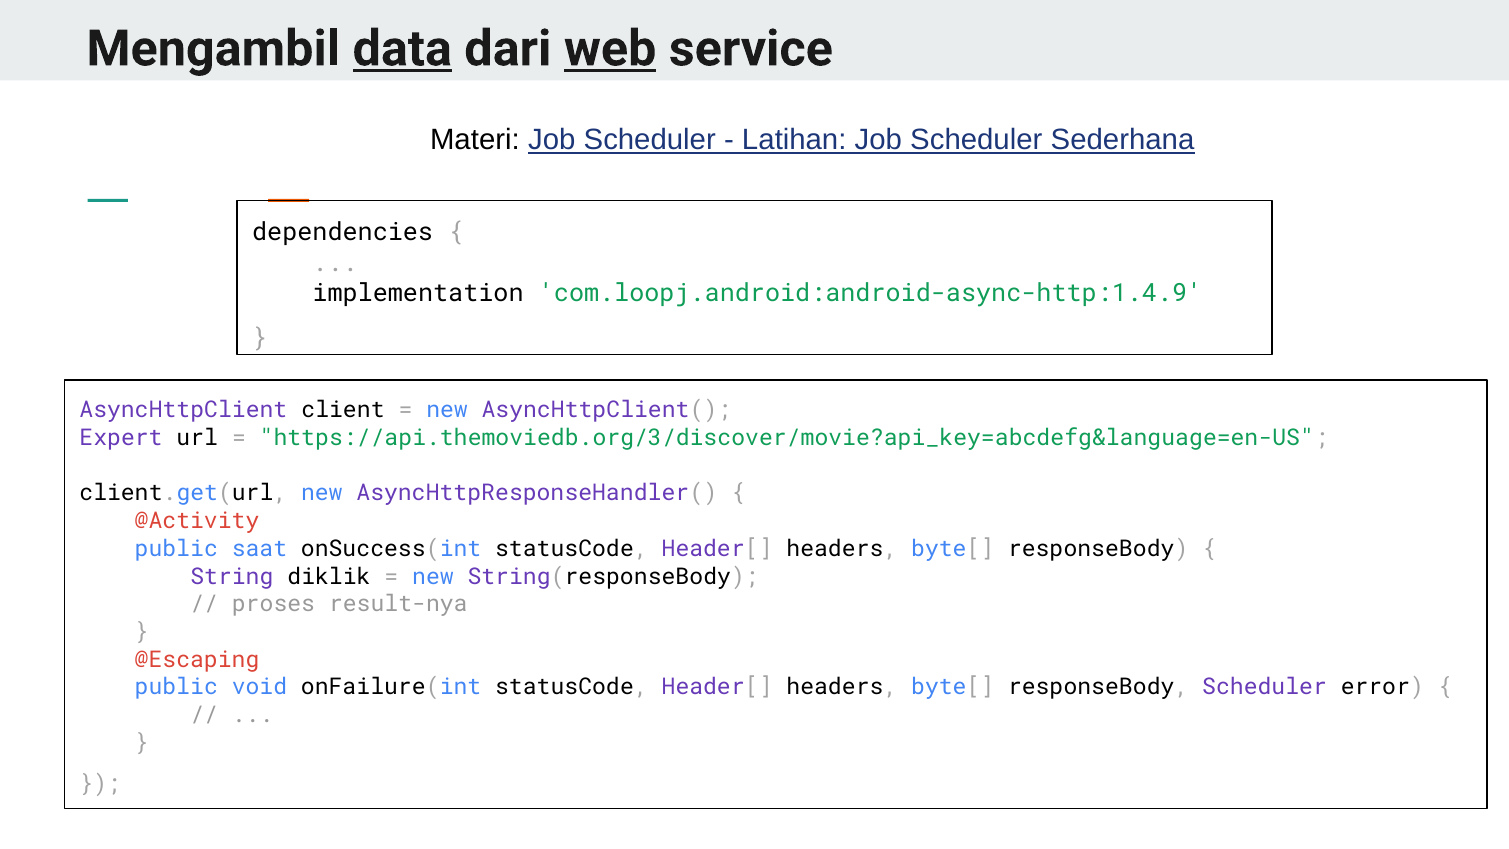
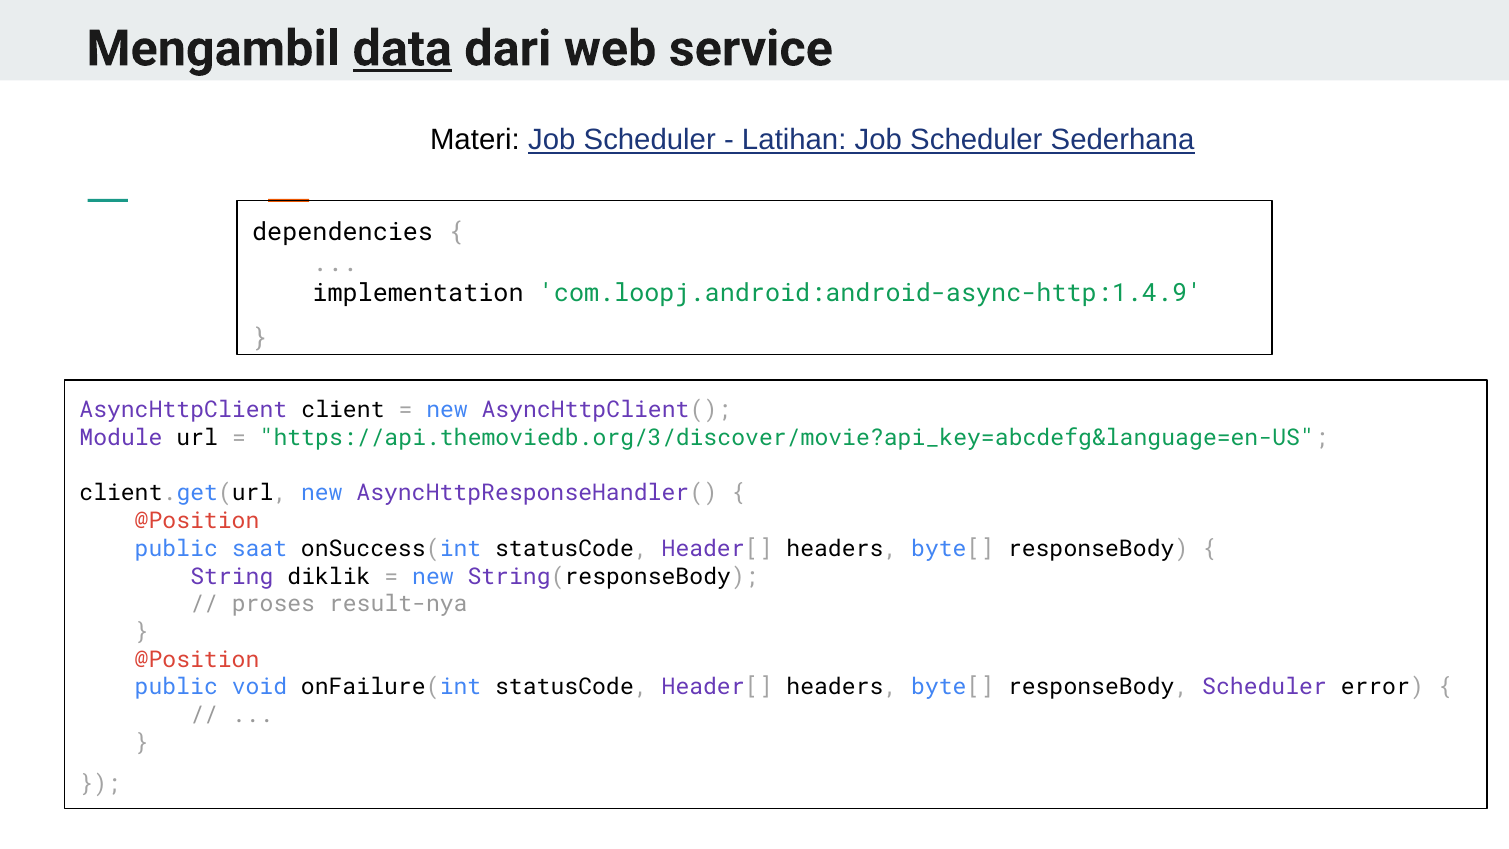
web underline: present -> none (610, 49)
Expert: Expert -> Module (121, 438)
@Activity: @Activity -> @Position (197, 521)
@Escaping: @Escaping -> @Position (197, 659)
